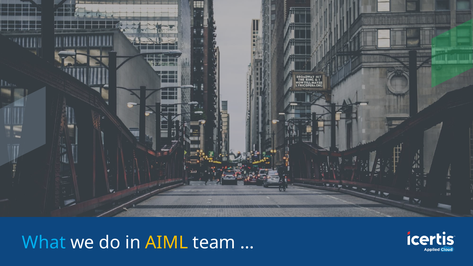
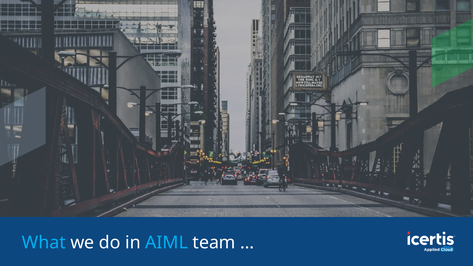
AIML colour: yellow -> light blue (167, 243)
